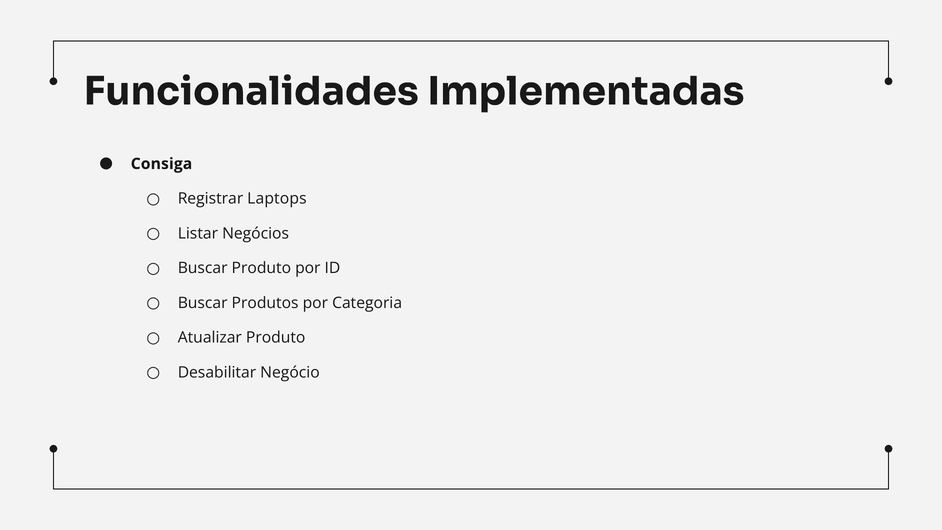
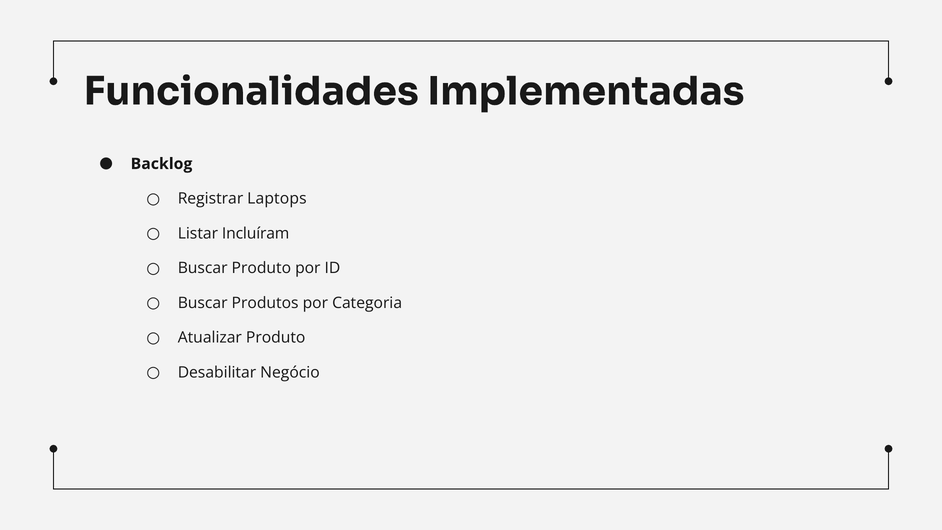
Consiga: Consiga -> Backlog (162, 164)
Negócios: Negócios -> Incluíram (256, 233)
